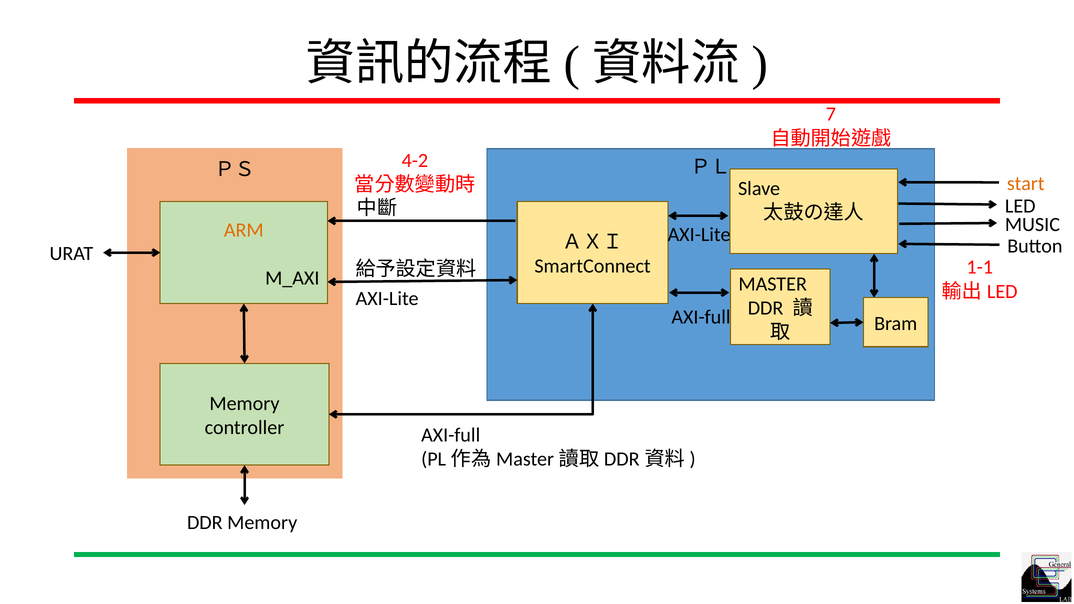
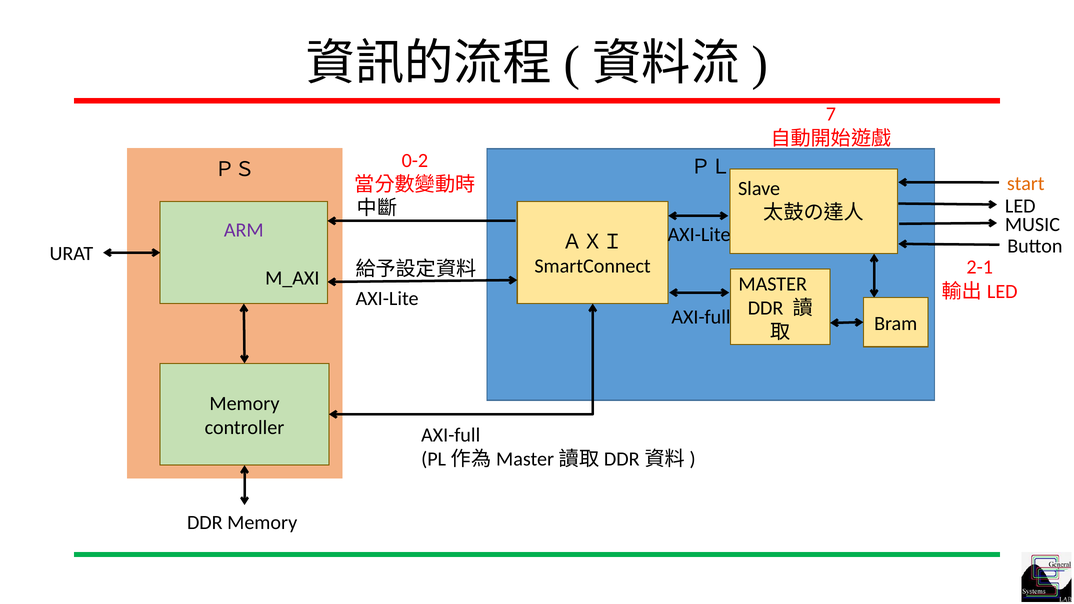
4-2: 4-2 -> 0-2 (415, 161)
ARM colour: orange -> purple (244, 230)
1-1: 1-1 -> 2-1 (980, 267)
